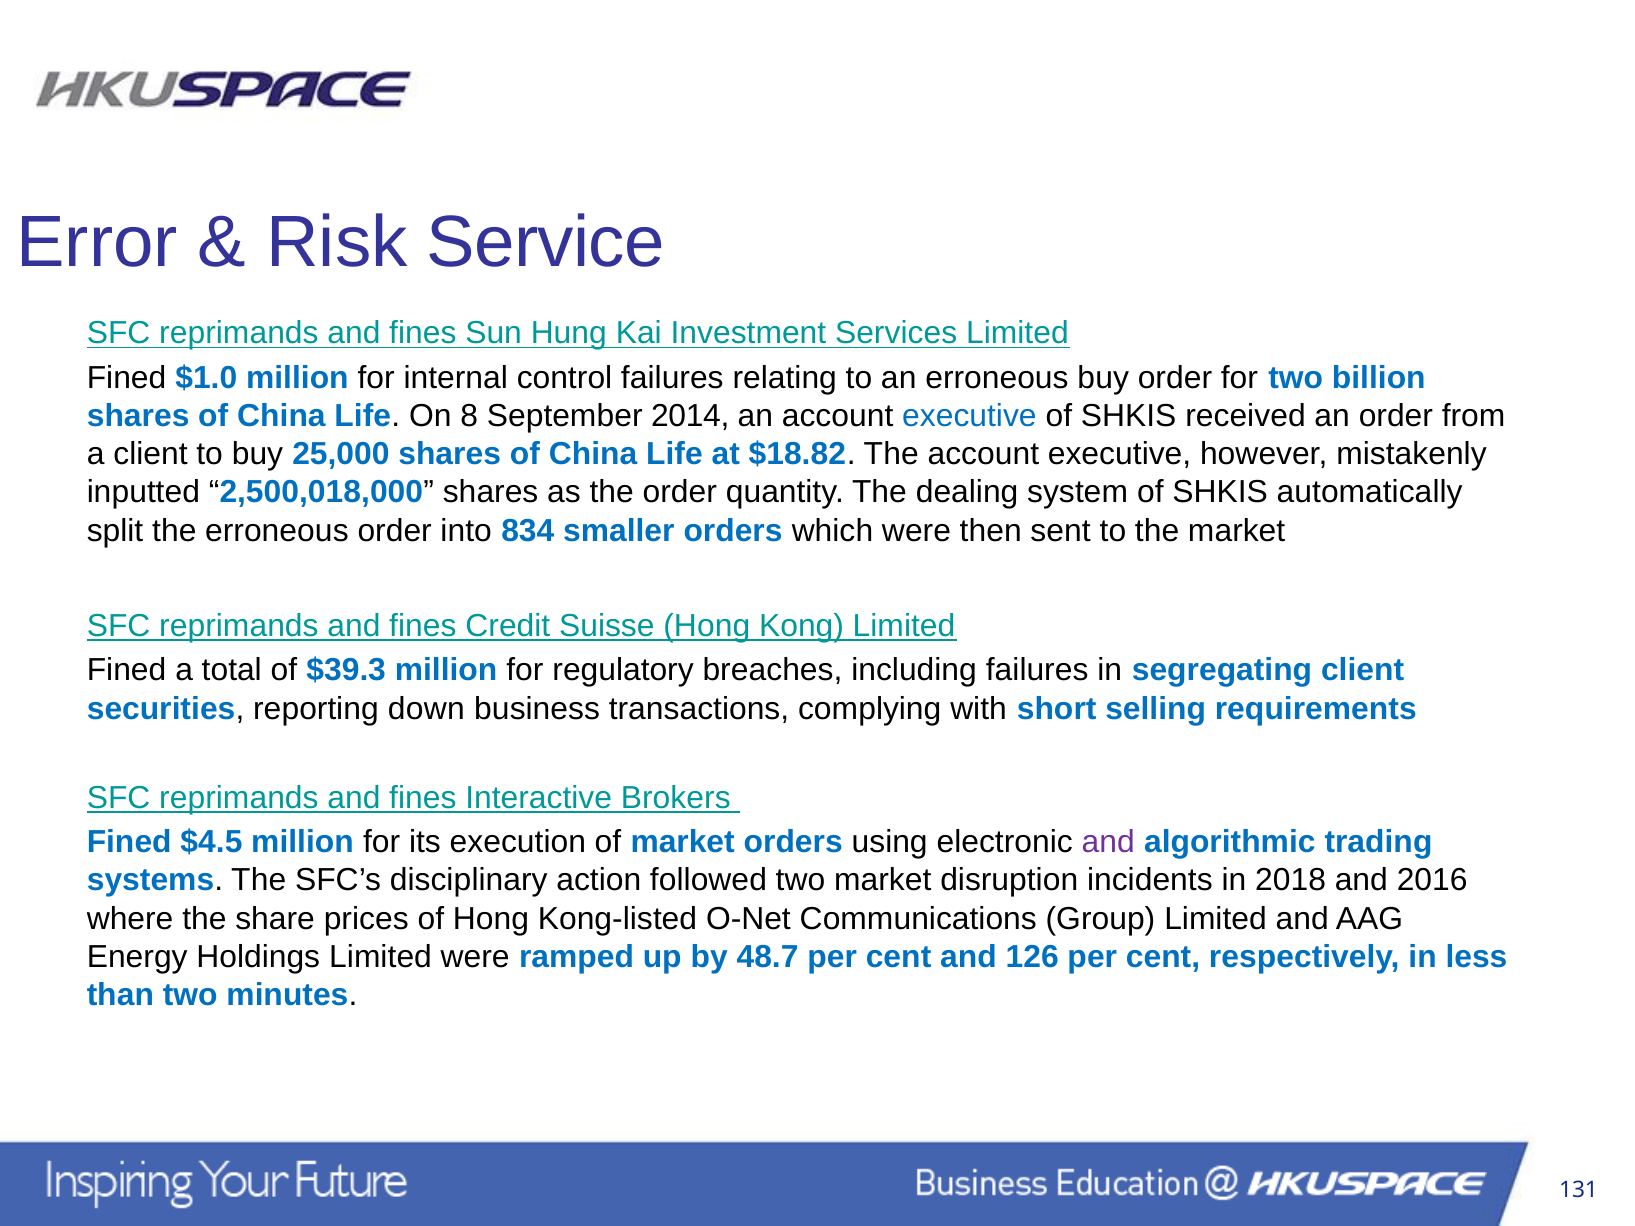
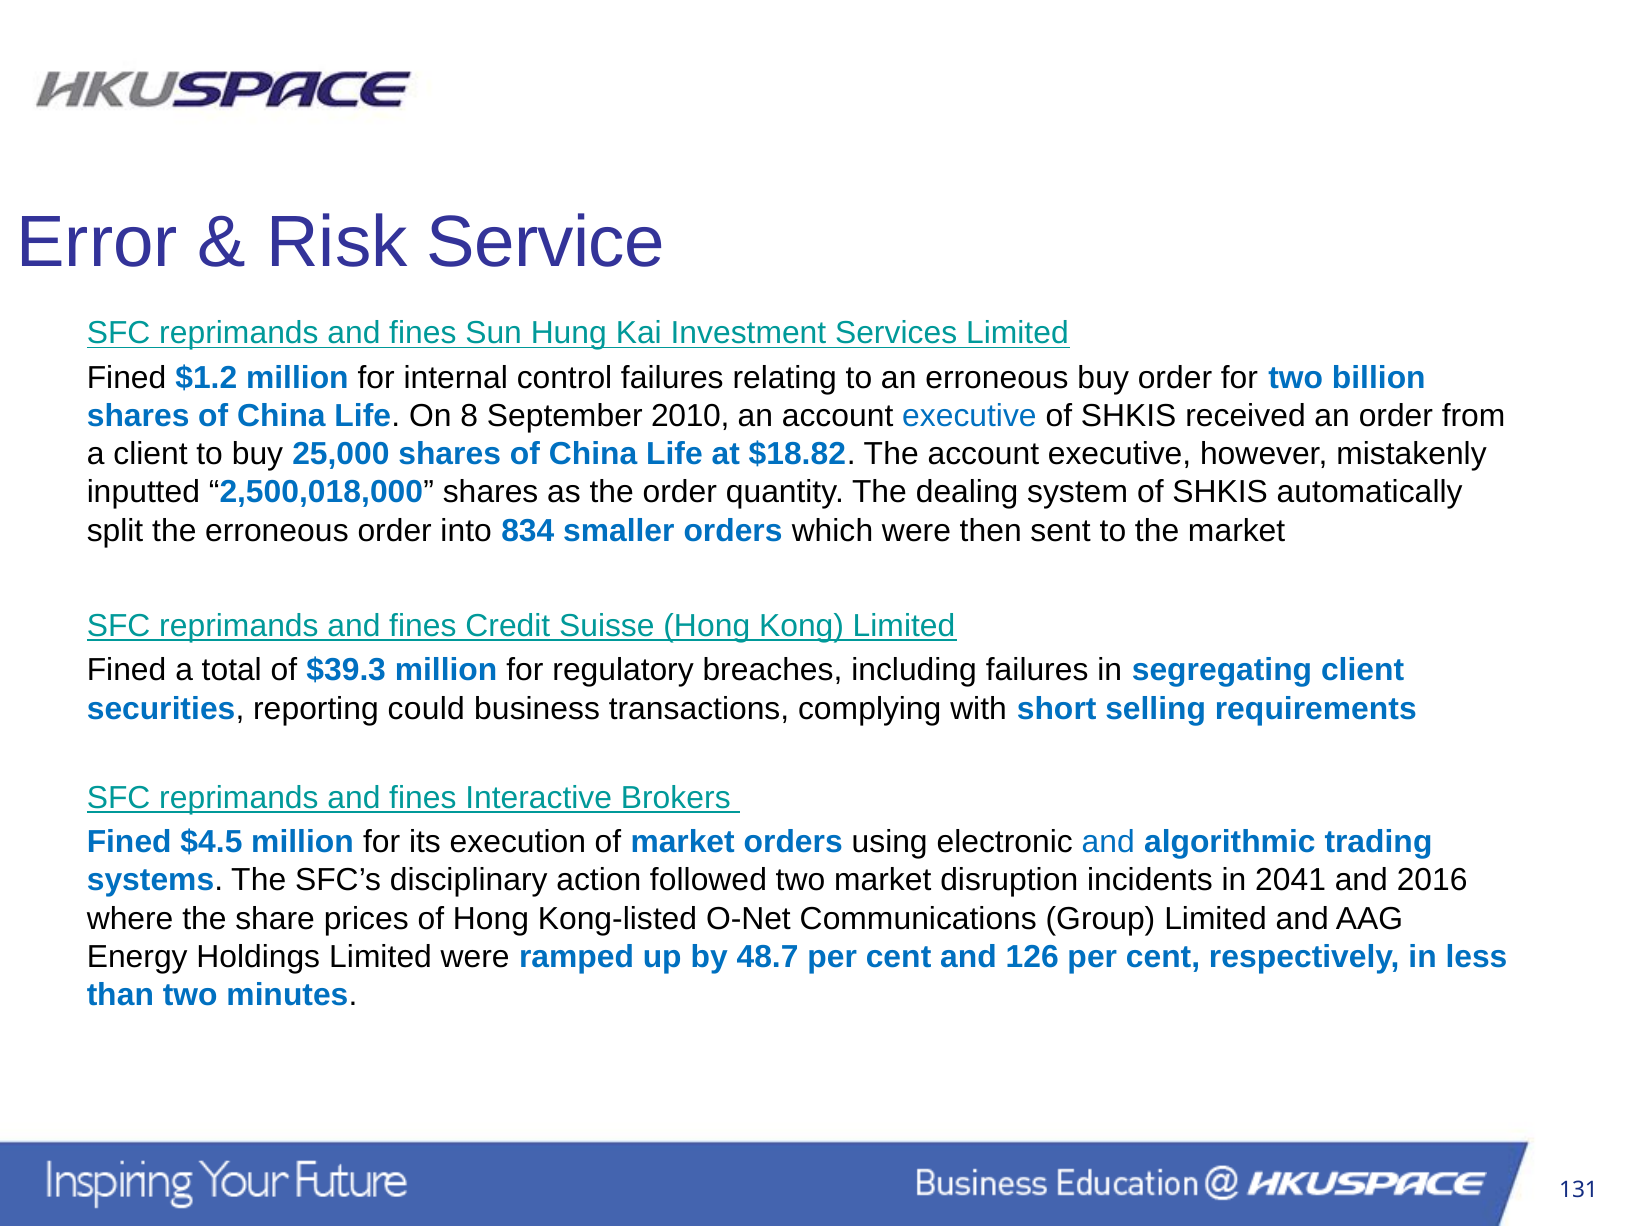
$1.0: $1.0 -> $1.2 (206, 378)
2014: 2014 -> 2010 (690, 416)
down: down -> could (426, 709)
and colour: purple -> blue (1108, 842)
2018: 2018 -> 2041 (1291, 881)
